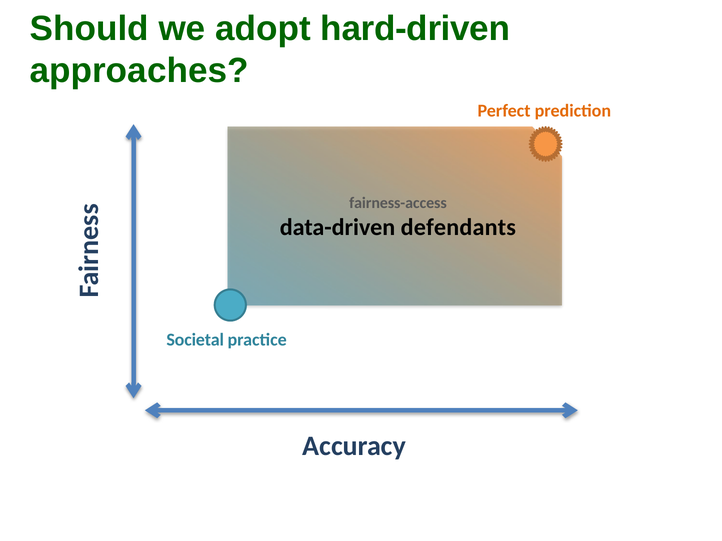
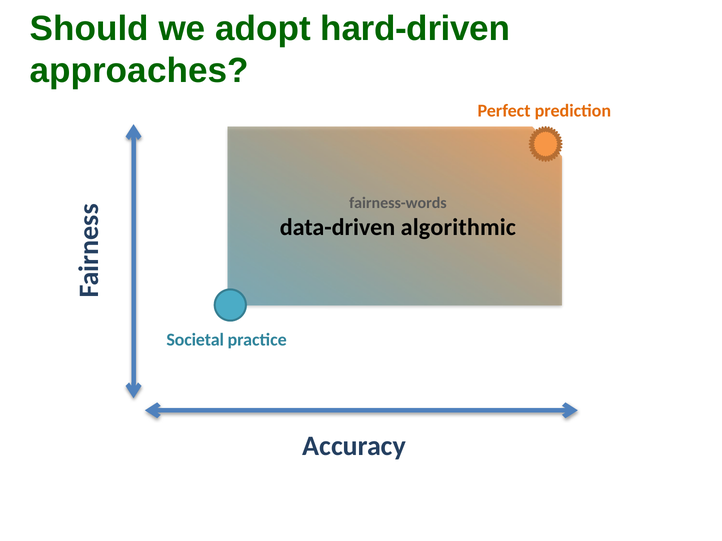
fairness-access: fairness-access -> fairness-words (398, 203)
defendants: defendants -> algorithmic (458, 228)
